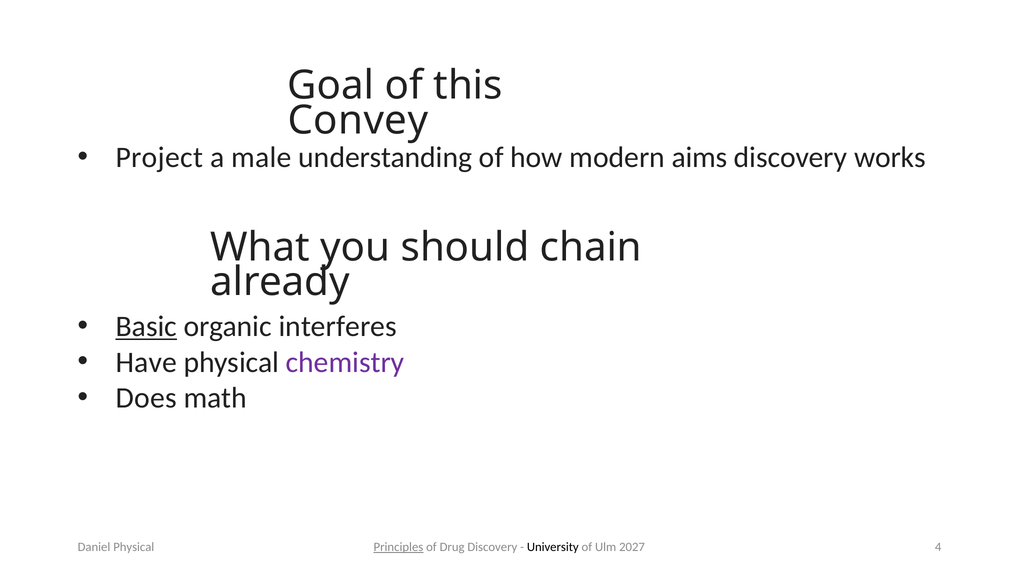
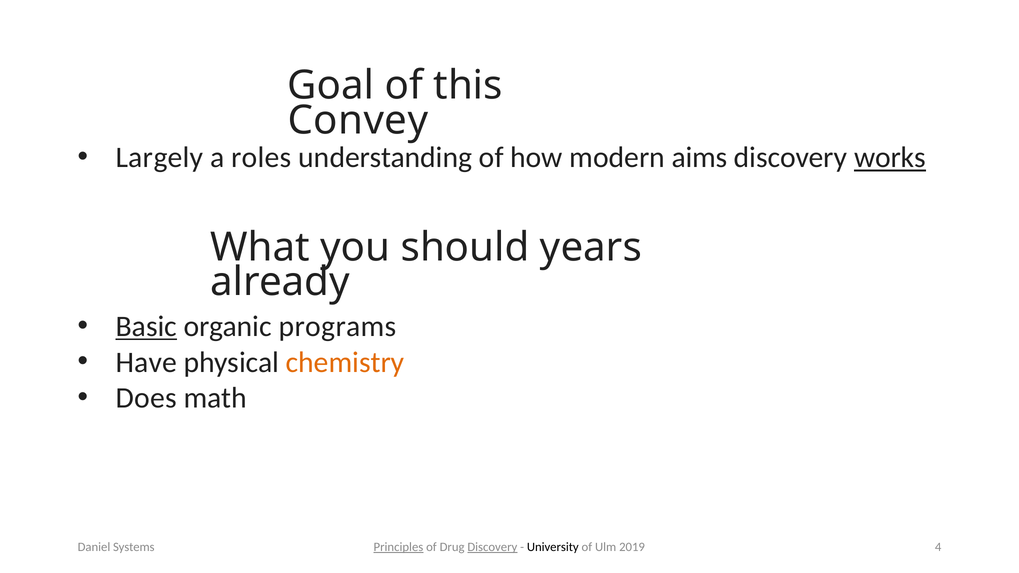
Project: Project -> Largely (159, 158)
male: male -> roles (261, 158)
works underline: none -> present (890, 158)
chain: chain -> years (591, 247)
interferes: interferes -> programs (338, 327)
chemistry colour: purple -> orange (345, 362)
Discovery underline: none -> present (492, 547)
2027: 2027 -> 2019 (632, 547)
Daniel Physical: Physical -> Systems (134, 547)
